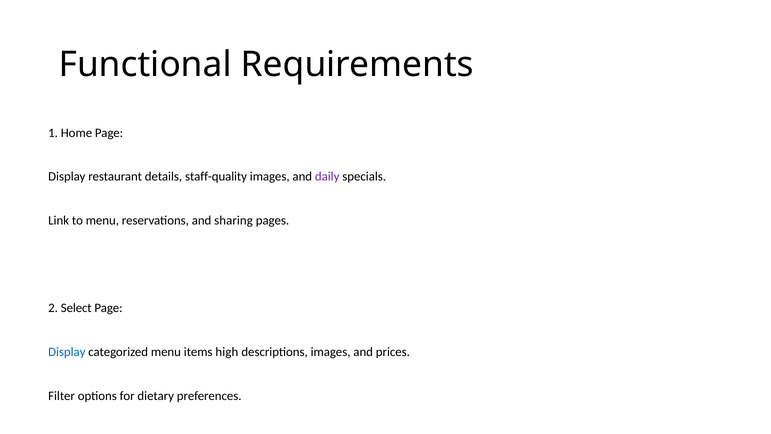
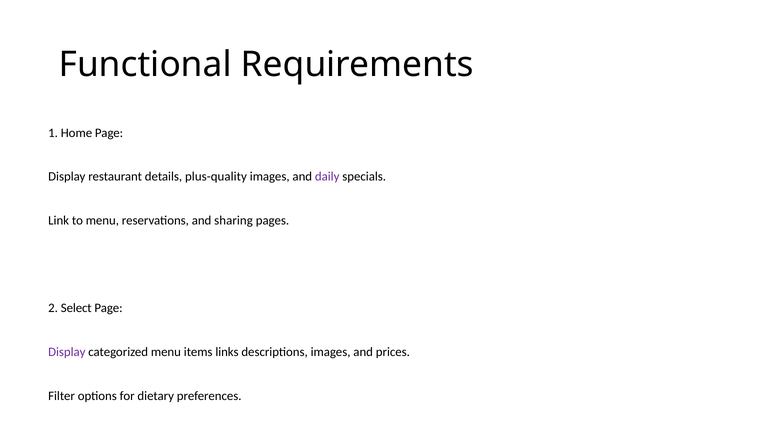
staff-quality: staff-quality -> plus-quality (216, 177)
Display colour: blue -> purple (67, 352)
high: high -> links (227, 352)
